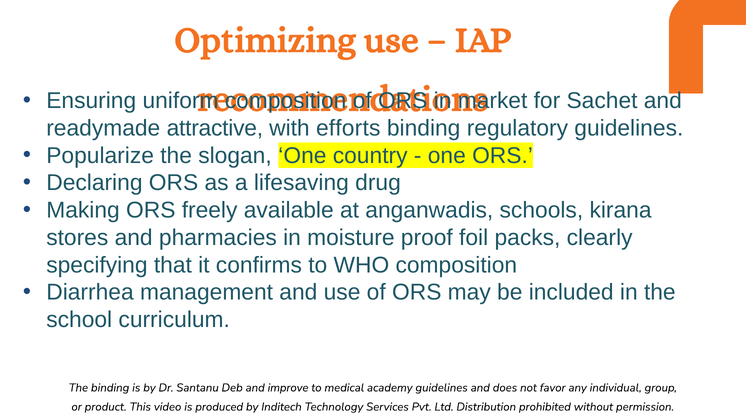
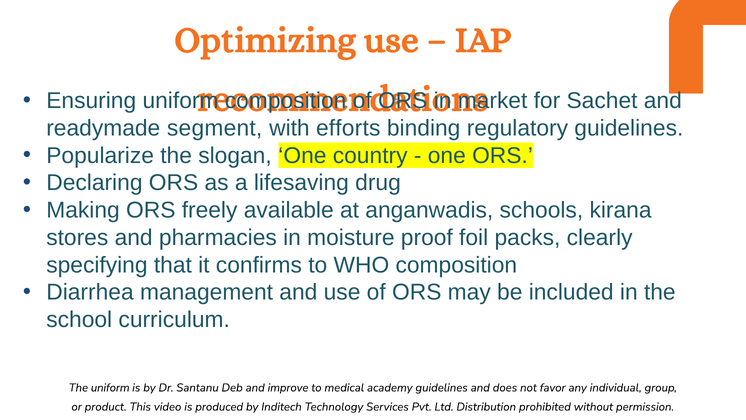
attractive: attractive -> segment (215, 128)
The binding: binding -> uniform (110, 387)
